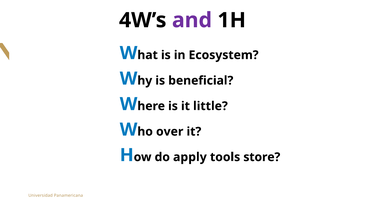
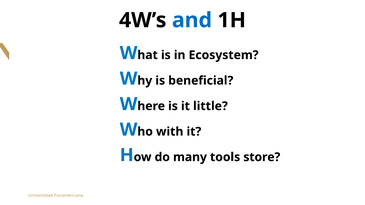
and colour: purple -> blue (192, 20)
over: over -> with (170, 132)
apply: apply -> many (190, 157)
